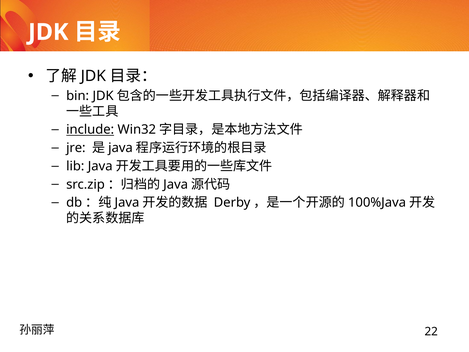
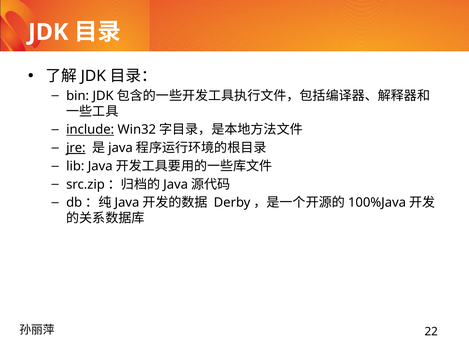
jre underline: none -> present (76, 148)
